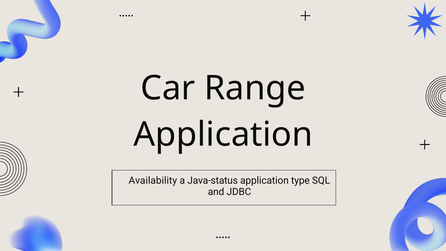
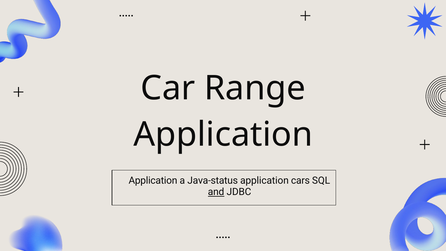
Availability: Availability -> Application (153, 180)
type: type -> cars (300, 180)
and underline: none -> present (216, 192)
